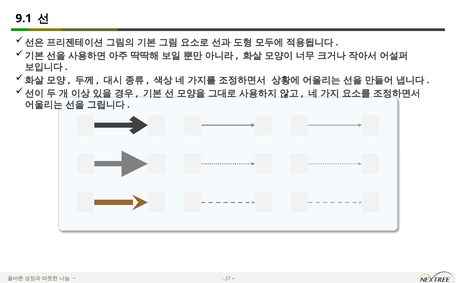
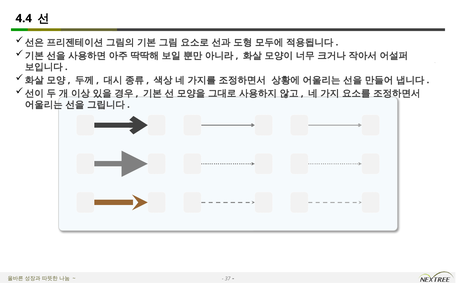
9.1: 9.1 -> 4.4 (24, 18)
